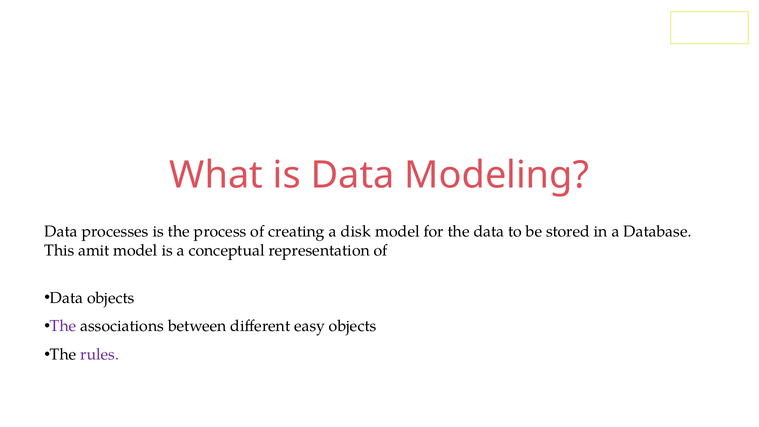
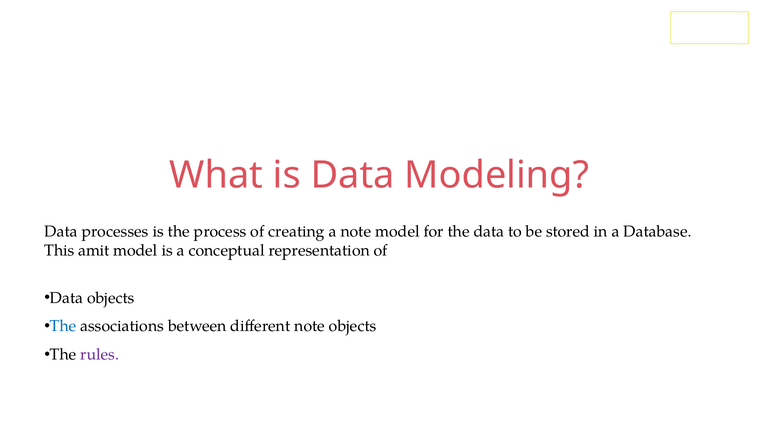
a disk: disk -> note (356, 231)
The colour: purple -> blue (63, 326)
different easy: easy -> note (310, 326)
